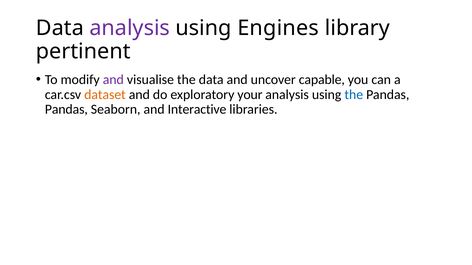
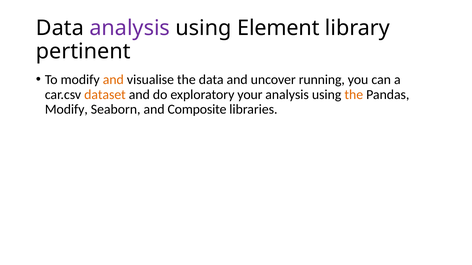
Engines: Engines -> Element (278, 28)
and colour: purple -> orange (113, 80)
capable: capable -> running (322, 80)
the colour: blue -> orange (354, 95)
Pandas: Pandas -> Modify (66, 110)
Interactive: Interactive -> Composite (197, 110)
